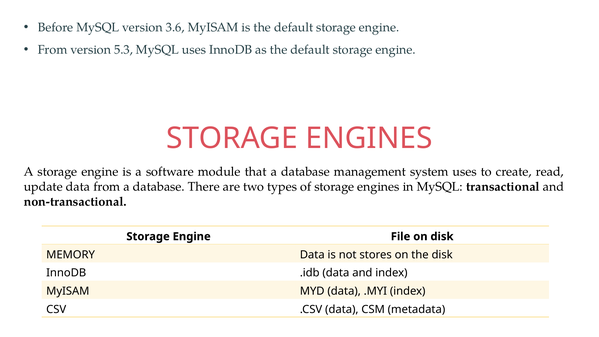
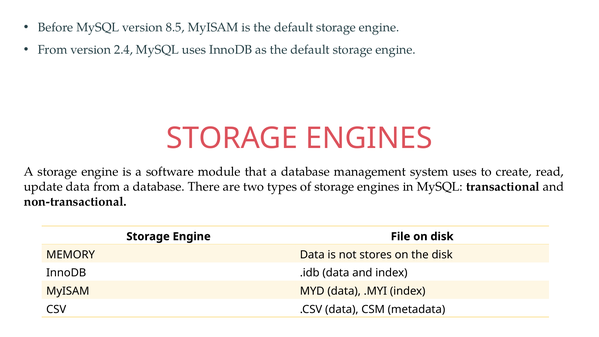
3.6: 3.6 -> 8.5 (175, 27)
5.3: 5.3 -> 2.4 (124, 50)
